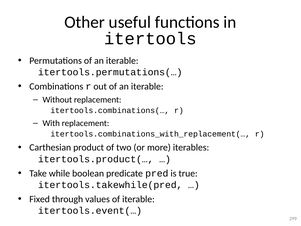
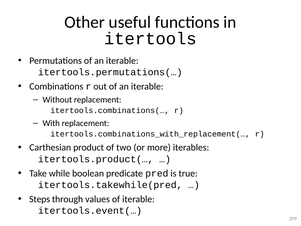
Fixed: Fixed -> Steps (40, 199)
